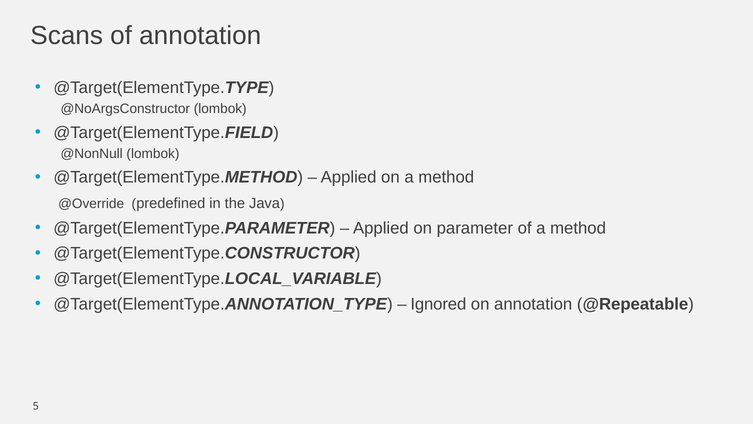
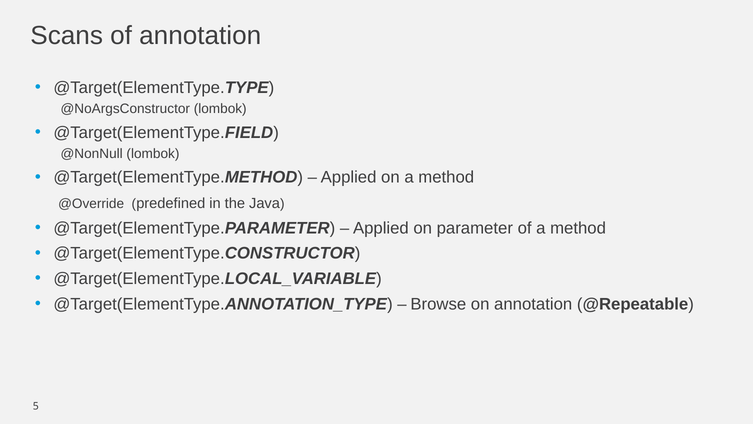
Ignored: Ignored -> Browse (438, 304)
